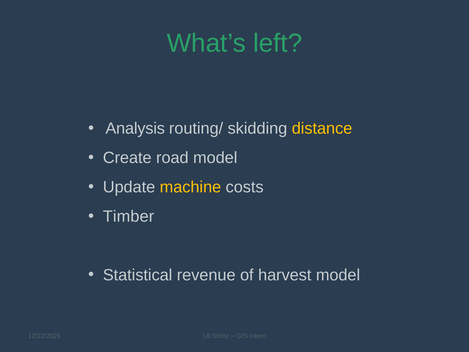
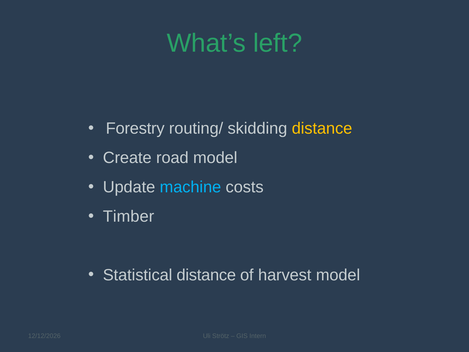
Analysis: Analysis -> Forestry (135, 128)
machine colour: yellow -> light blue (190, 187)
Statistical revenue: revenue -> distance (206, 275)
